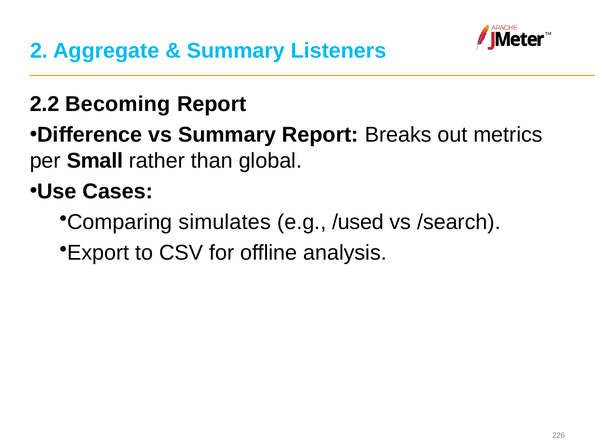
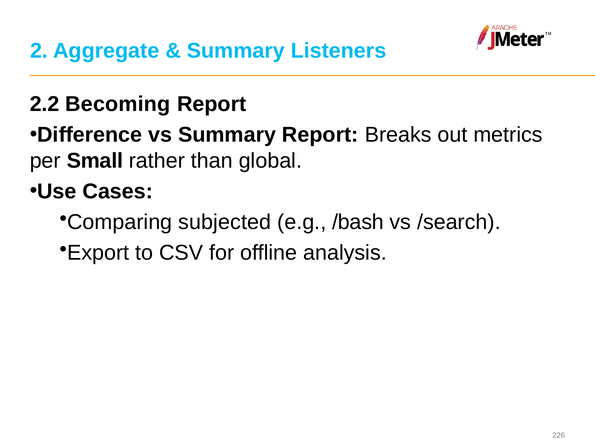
simulates: simulates -> subjected (225, 222)
/used: /used -> /bash (358, 222)
